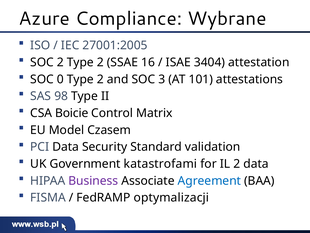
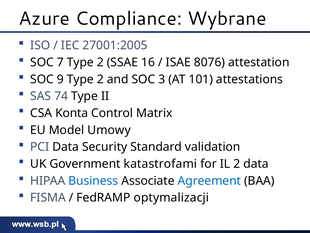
SOC 2: 2 -> 7 (60, 62)
3404: 3404 -> 8076 (209, 62)
0: 0 -> 9 (60, 79)
98: 98 -> 74 (61, 96)
Boicie: Boicie -> Konta (72, 113)
Czasem: Czasem -> Umowy (109, 130)
Business colour: purple -> blue (93, 180)
